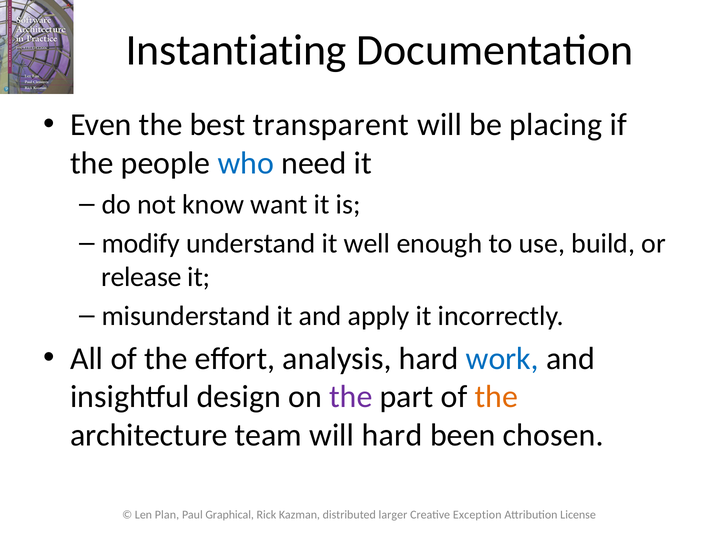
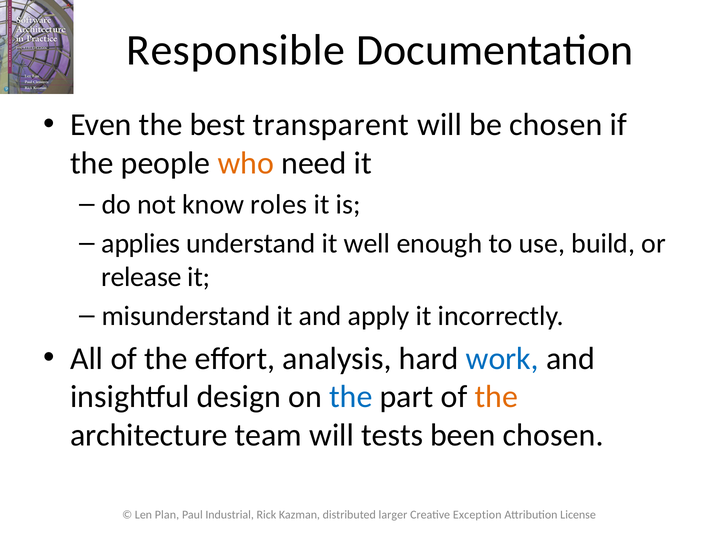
Instantiating: Instantiating -> Responsible (236, 50)
be placing: placing -> chosen (556, 125)
who colour: blue -> orange (246, 163)
want: want -> roles (279, 204)
modify: modify -> applies (141, 243)
the colour: purple -> blue (351, 397)
will hard: hard -> tests (392, 435)
Graphical: Graphical -> Industrial (230, 515)
